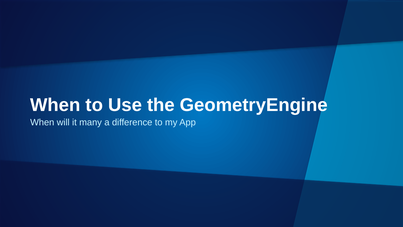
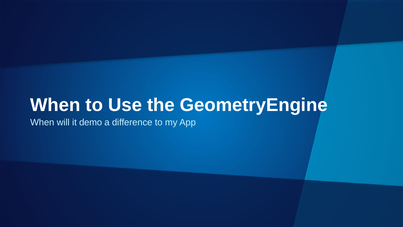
many: many -> demo (91, 122)
